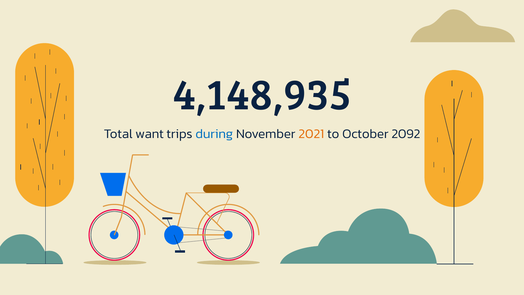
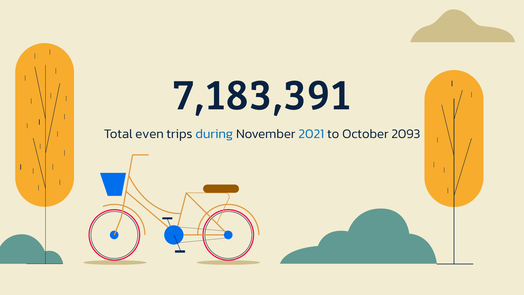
4,148,935: 4,148,935 -> 7,183,391 (262, 95)
want: want -> even (150, 134)
2021 colour: orange -> blue (311, 134)
2092: 2092 -> 2093 (406, 134)
